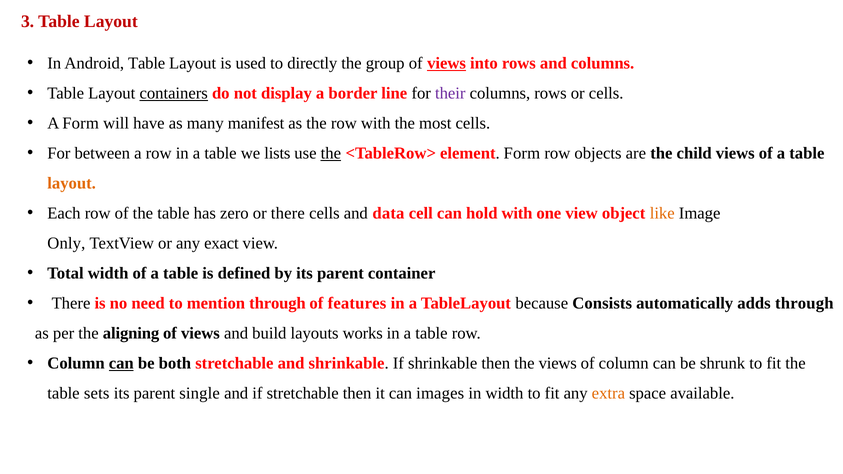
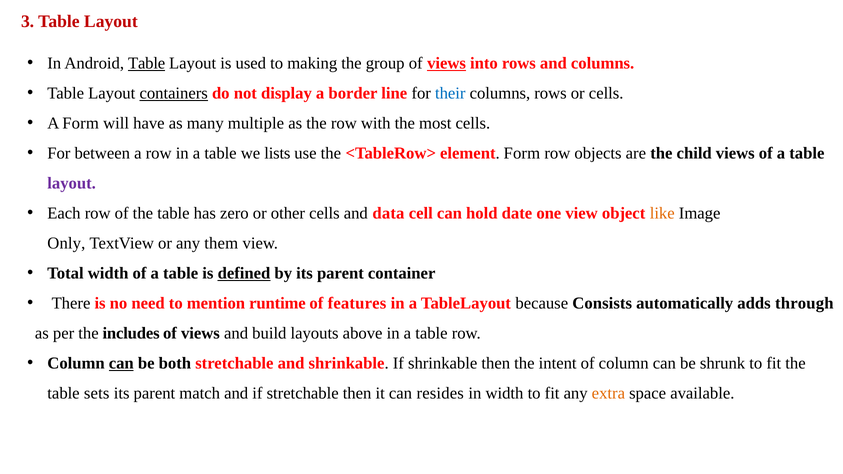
Table underline: none -> present (147, 63)
directly: directly -> making (312, 63)
their colour: purple -> blue (450, 93)
manifest: manifest -> multiple (256, 123)
the underline: present -> none (331, 153)
layout colour: orange -> purple (72, 183)
or there: there -> other (288, 213)
hold with: with -> date (517, 213)
exact: exact -> them (221, 243)
defined underline: none -> present (244, 273)
mention through: through -> runtime (278, 303)
aligning: aligning -> includes (131, 333)
works: works -> above (363, 333)
the views: views -> intent (558, 363)
single: single -> match (200, 393)
images: images -> resides (440, 393)
